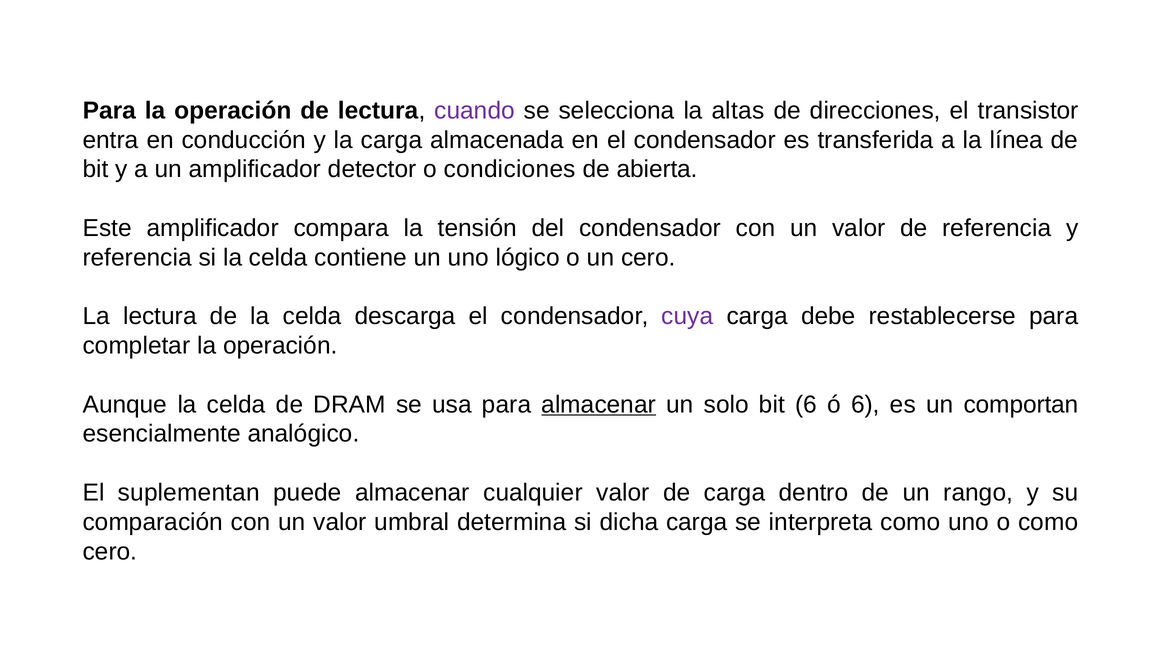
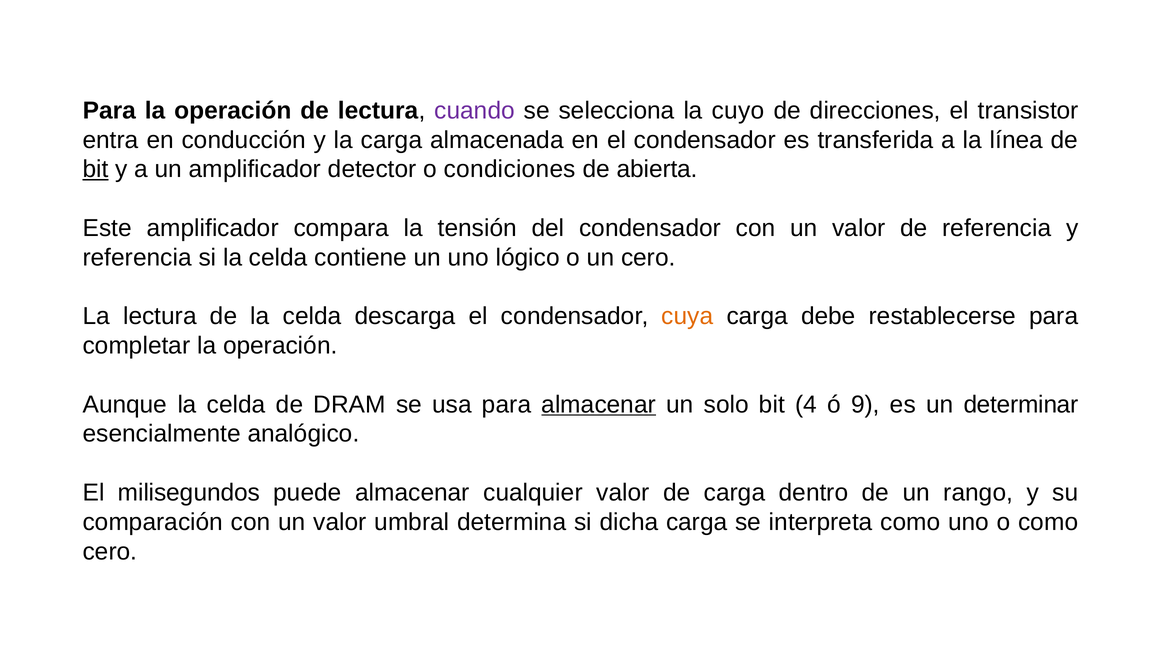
altas: altas -> cuyo (738, 111)
bit underline: none -> present (96, 169)
cuya colour: purple -> orange (687, 317)
bit 6: 6 -> 4 (806, 405)
ó 6: 6 -> 9 (865, 405)
comportan: comportan -> determinar (1021, 405)
suplementan: suplementan -> milisegundos (189, 493)
